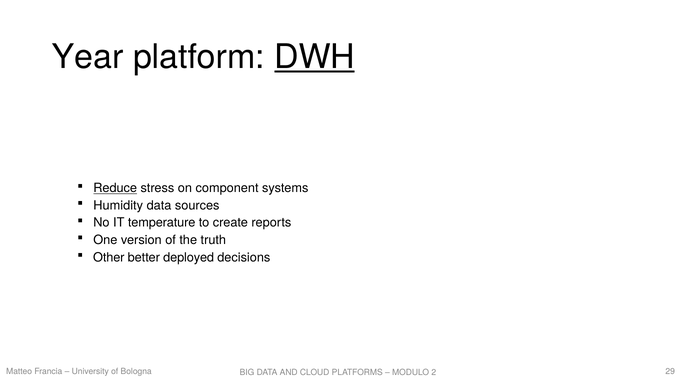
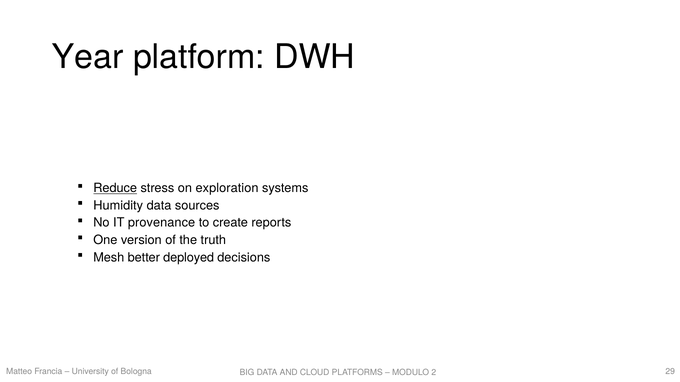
DWH underline: present -> none (315, 57)
component: component -> exploration (227, 188)
temperature: temperature -> provenance (162, 223)
Other: Other -> Mesh (109, 258)
